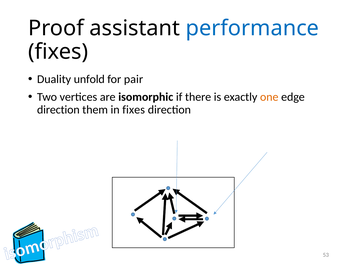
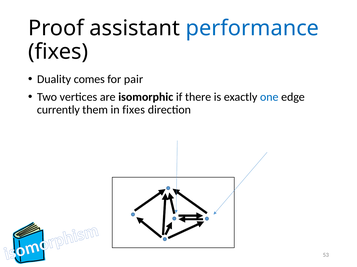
unfold: unfold -> comes (89, 79)
one colour: orange -> blue (269, 97)
direction: direction -> currently (58, 110)
